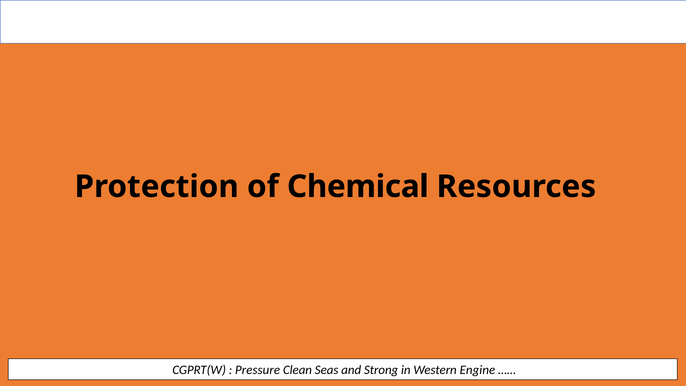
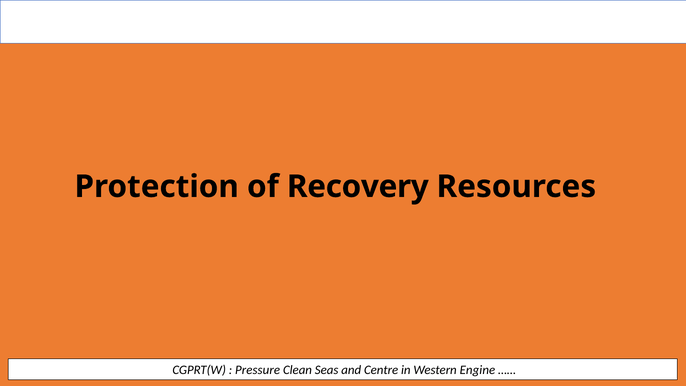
Chemical: Chemical -> Recovery (358, 187)
Strong: Strong -> Centre (381, 370)
